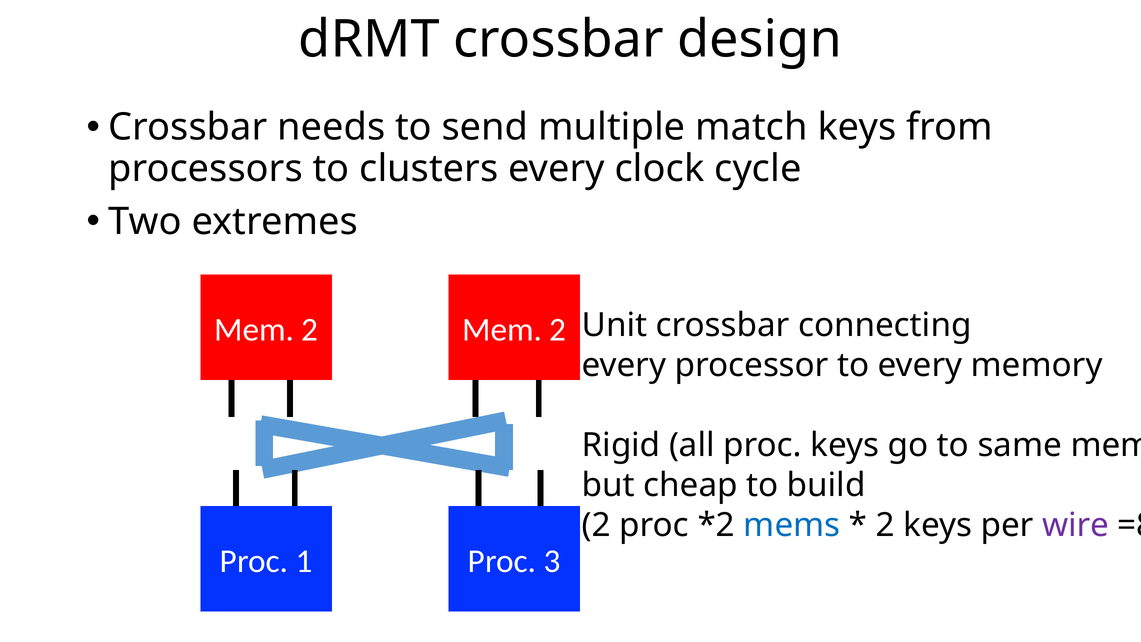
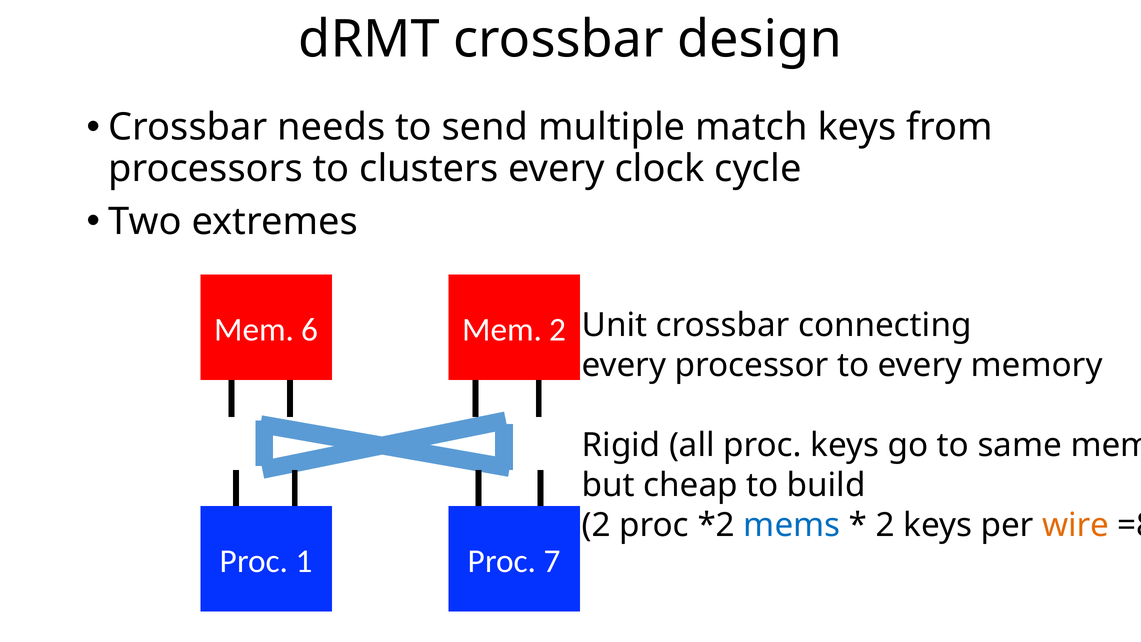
2: 2 -> 6 (310, 330)
wire colour: purple -> orange (1076, 525)
3: 3 -> 7 (552, 561)
